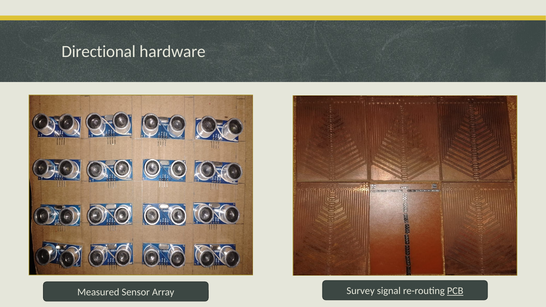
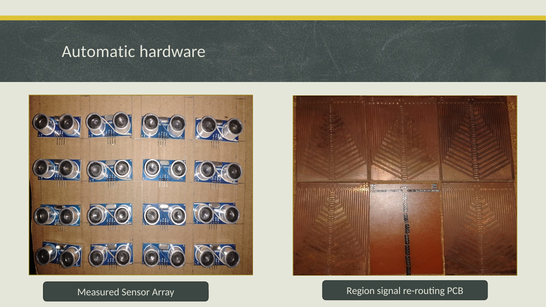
Directional: Directional -> Automatic (98, 52)
Survey: Survey -> Region (361, 291)
PCB underline: present -> none (455, 291)
